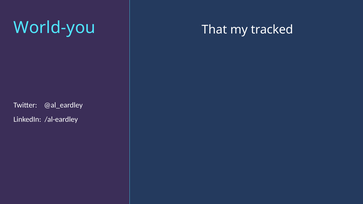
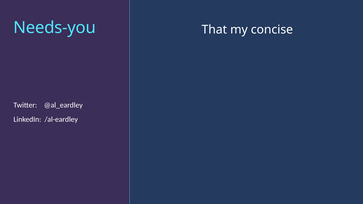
World-you: World-you -> Needs-you (55, 28)
tracked: tracked -> concise (272, 30)
